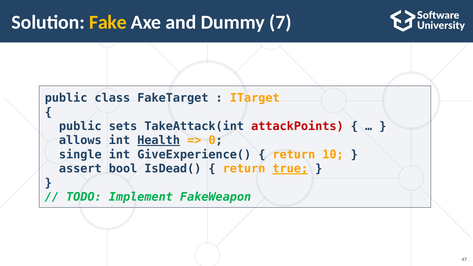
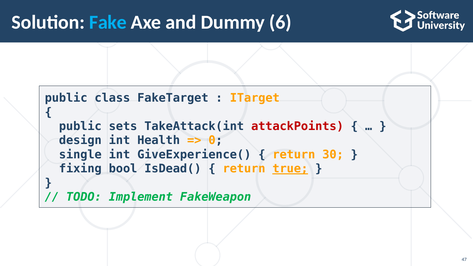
Fake colour: yellow -> light blue (108, 22)
7: 7 -> 6 (280, 22)
allows: allows -> design (80, 140)
Health underline: present -> none (159, 140)
10: 10 -> 30 (333, 155)
assert: assert -> fixing (80, 169)
